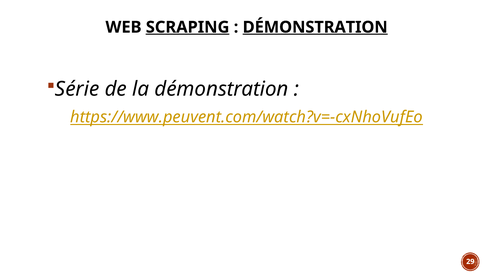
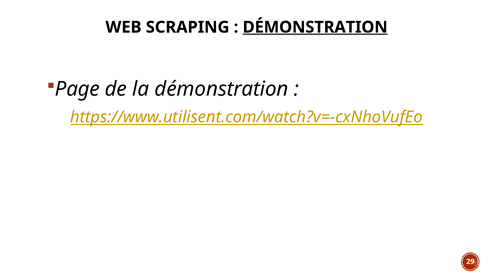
SCRAPING underline: present -> none (188, 27)
Série: Série -> Page (77, 89)
https://www.peuvent.com/watch?v=-cxNhoVufEo: https://www.peuvent.com/watch?v=-cxNhoVufEo -> https://www.utilisent.com/watch?v=-cxNhoVufEo (246, 117)
